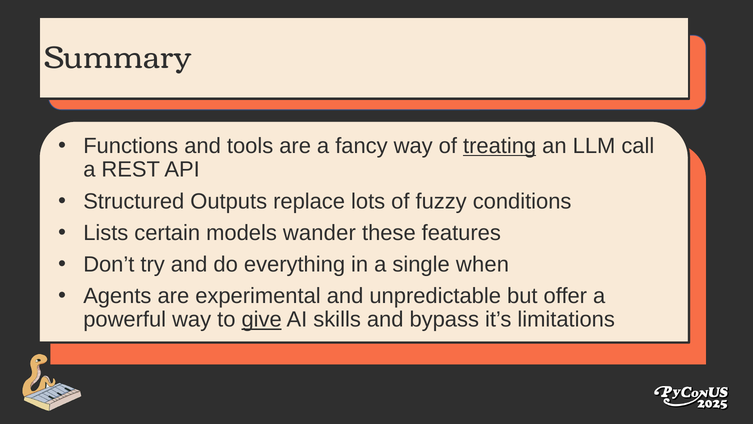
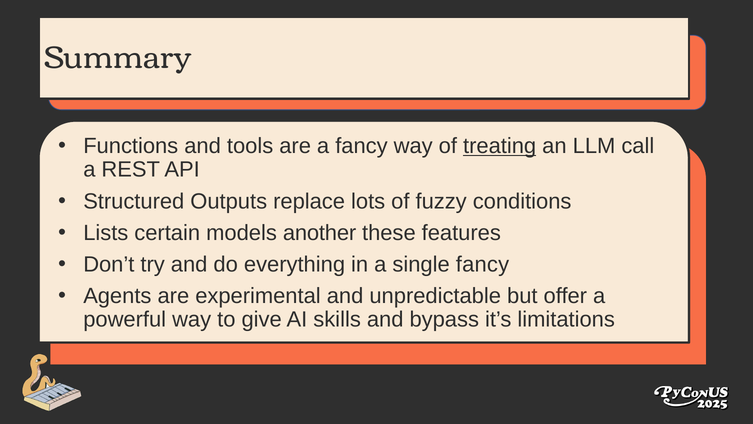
wander: wander -> another (320, 233)
single when: when -> fancy (483, 264)
give underline: present -> none (262, 319)
